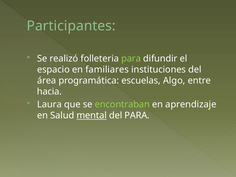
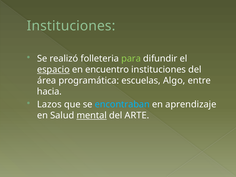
Participantes: Participantes -> Instituciones (71, 26)
espacio underline: none -> present (53, 70)
familiares: familiares -> encuentro (107, 70)
Laura: Laura -> Lazos (49, 104)
encontraban colour: light green -> light blue (122, 104)
del PARA: PARA -> ARTE (137, 115)
